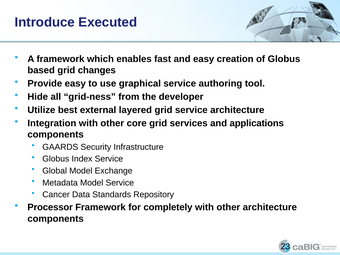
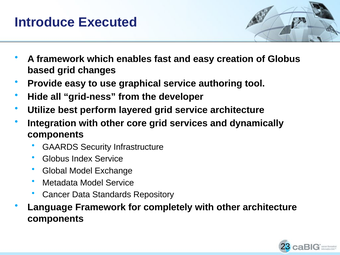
external: external -> perform (98, 110)
applications: applications -> dynamically (257, 123)
Processor: Processor -> Language (50, 207)
